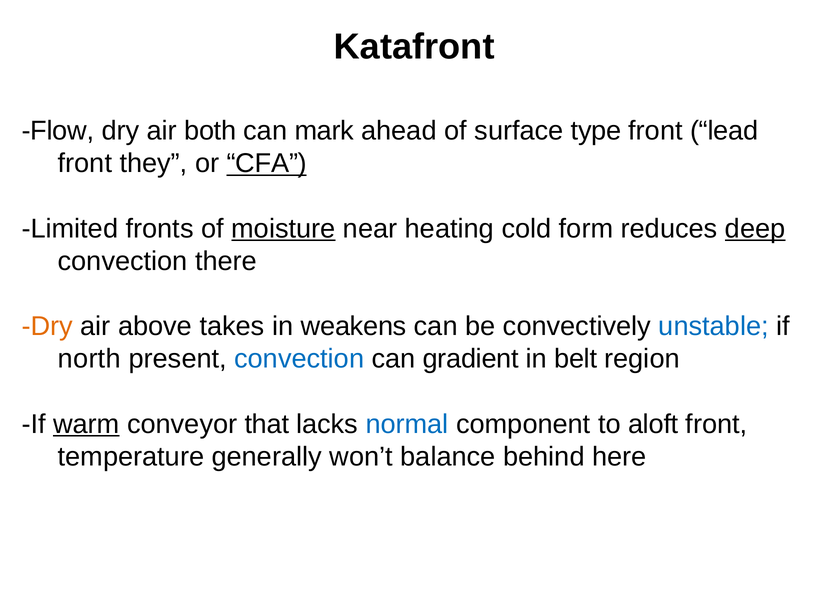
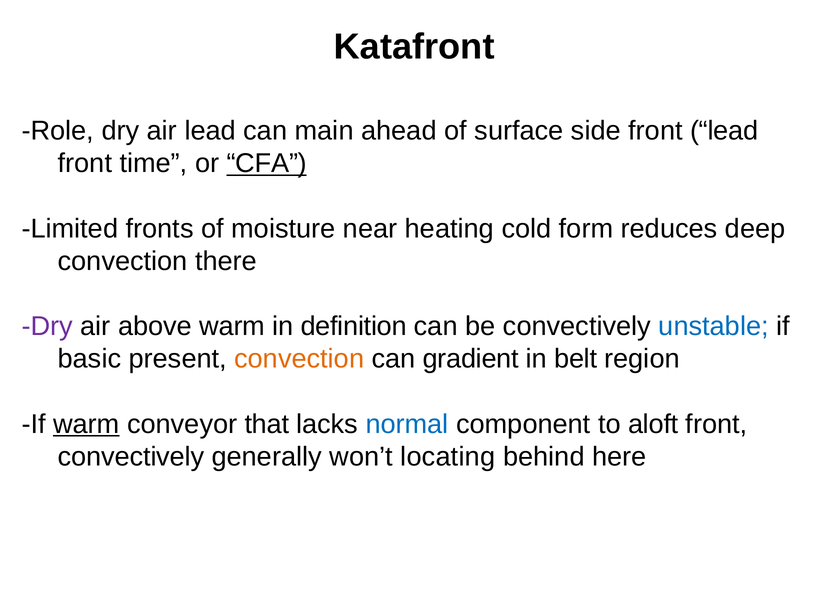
Flow: Flow -> Role (58, 131)
air both: both -> lead (210, 131)
mark: mark -> main (324, 131)
type: type -> side (596, 131)
they: they -> time (154, 163)
moisture underline: present -> none (283, 229)
deep underline: present -> none (755, 229)
Dry colour: orange -> purple (47, 326)
above takes: takes -> warm (232, 326)
weakens: weakens -> definition (354, 326)
north: north -> basic (89, 359)
convection colour: blue -> orange (299, 359)
temperature: temperature -> convectively (131, 457)
balance: balance -> locating (448, 457)
